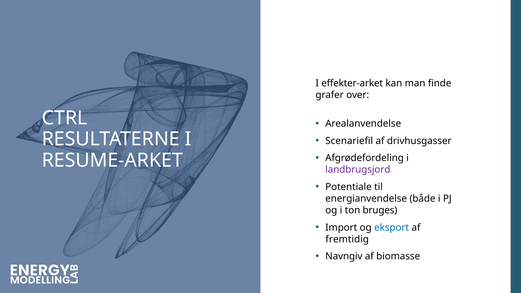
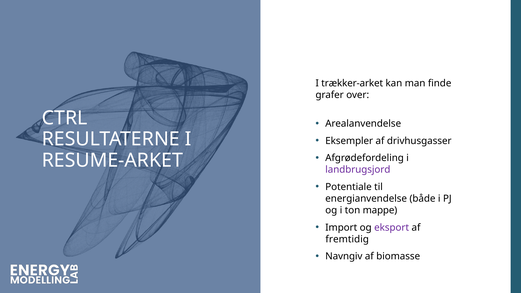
effekter-arket: effekter-arket -> trækker-arket (352, 83)
Scenariefil: Scenariefil -> Eksempler (349, 141)
bruges: bruges -> mappe (380, 210)
eksport colour: blue -> purple (392, 228)
